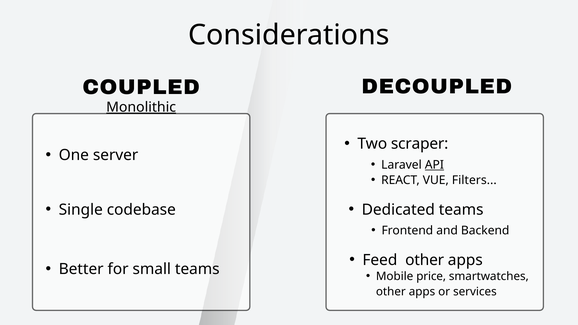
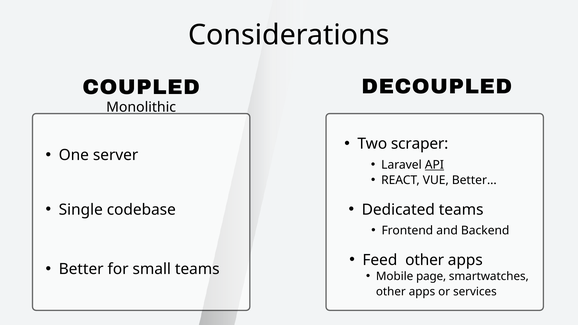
Monolithic underline: present -> none (141, 107)
VUE Filters: Filters -> Better (474, 180)
price: price -> page (431, 277)
